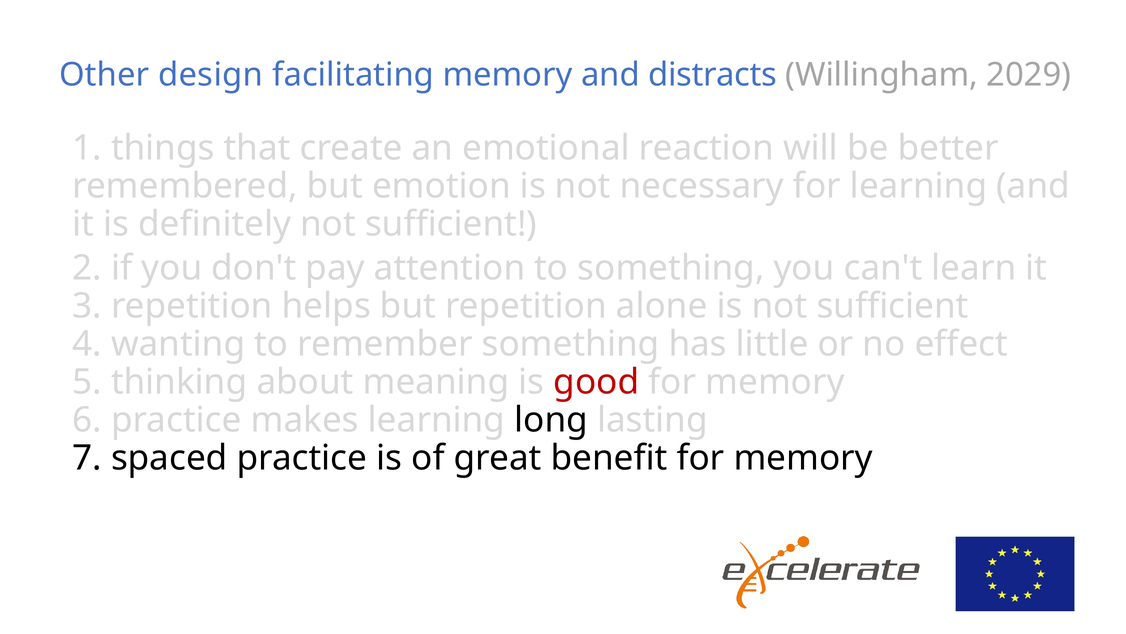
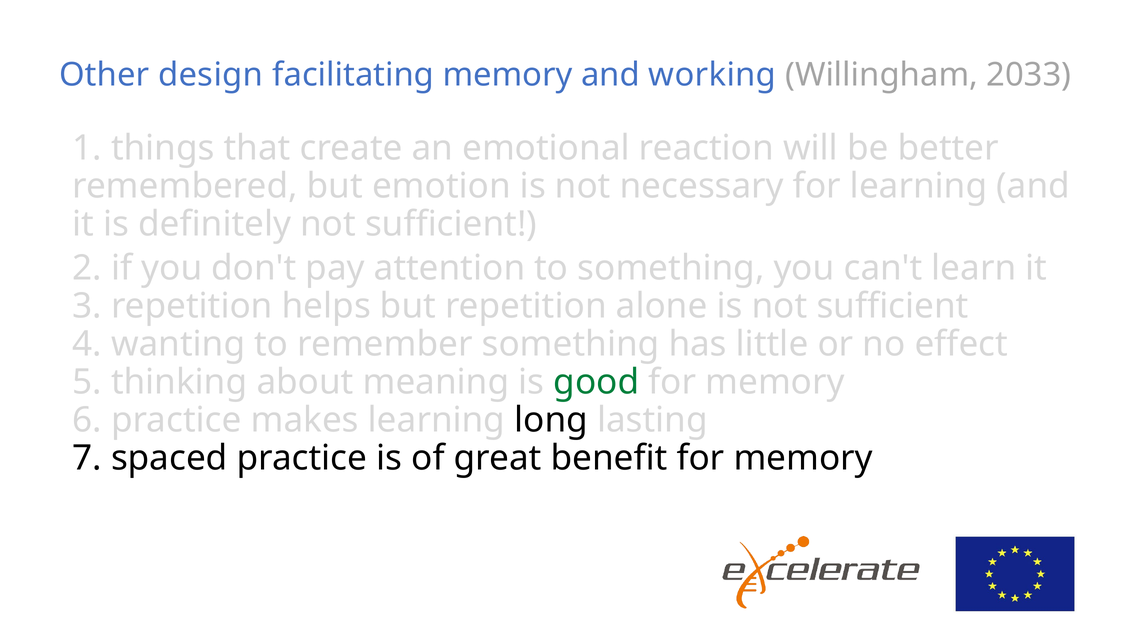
distracts: distracts -> working (712, 75)
2029: 2029 -> 2033 (1029, 75)
good colour: red -> green (596, 382)
